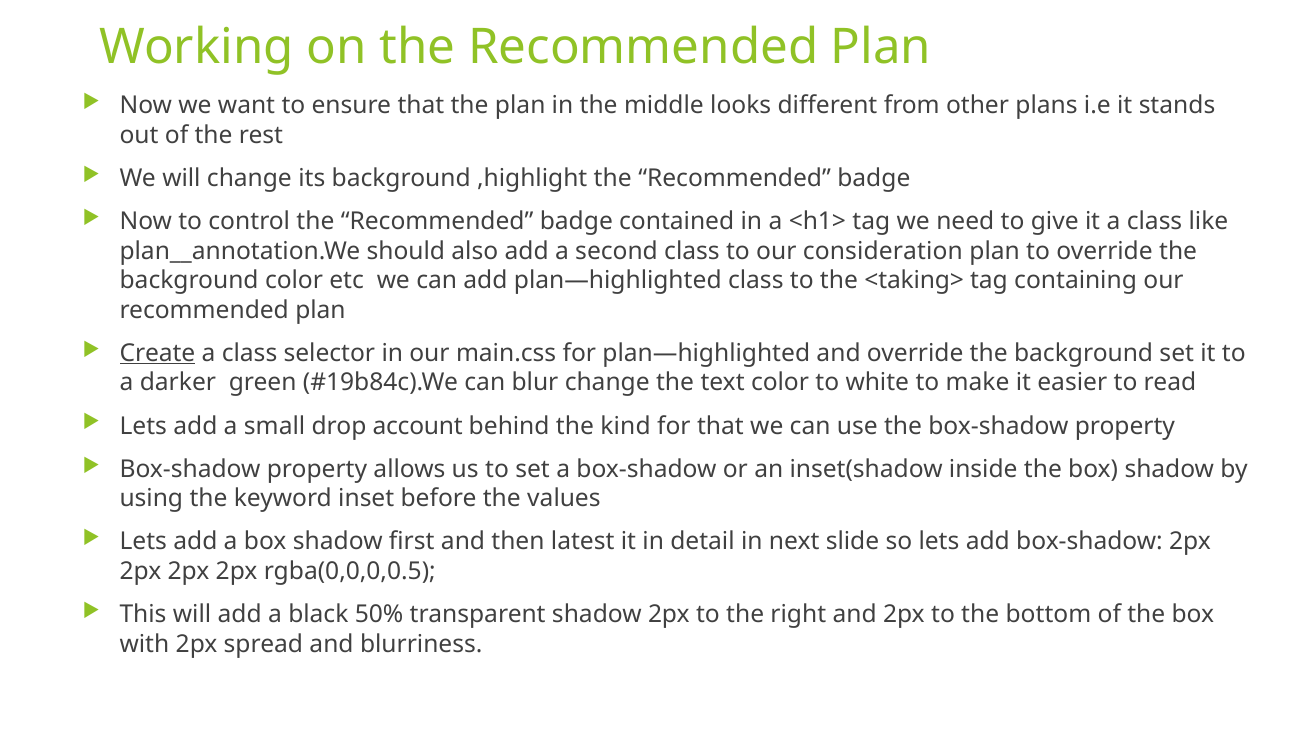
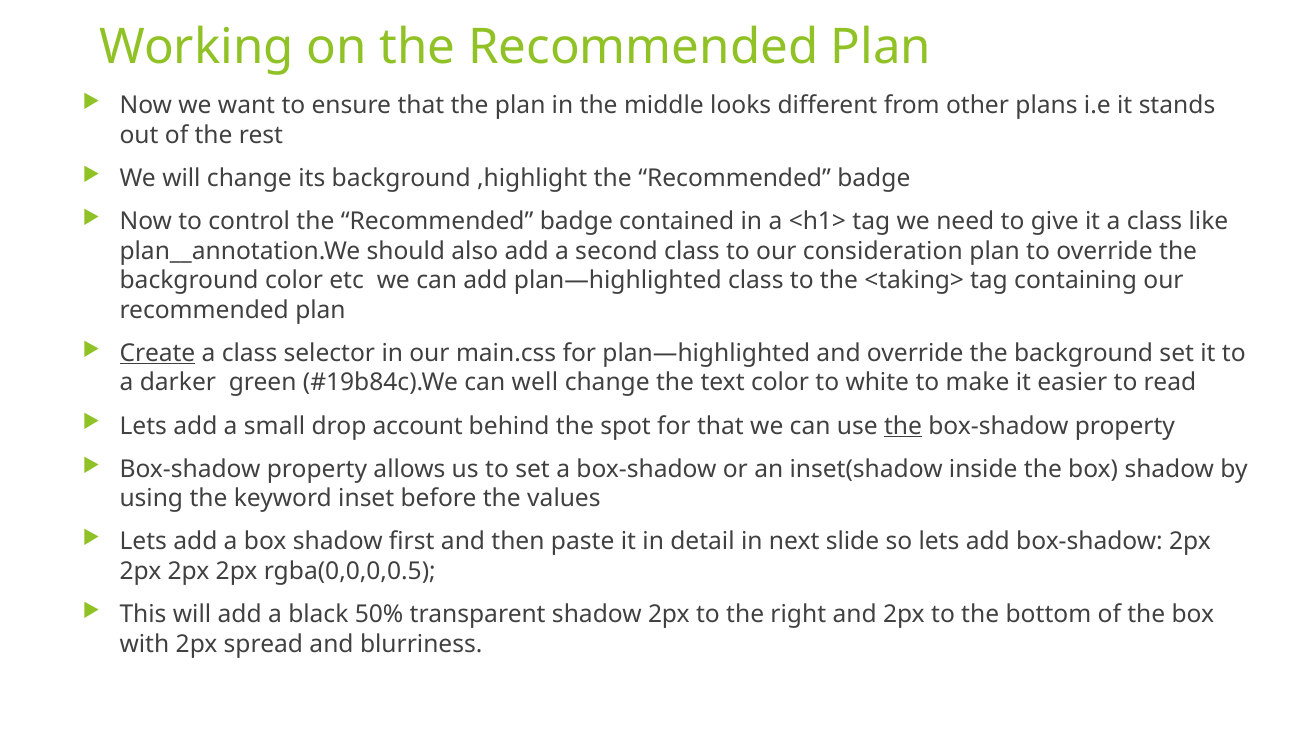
blur: blur -> well (535, 383)
kind: kind -> spot (626, 426)
the underline: none -> present (903, 426)
latest: latest -> paste (583, 542)
